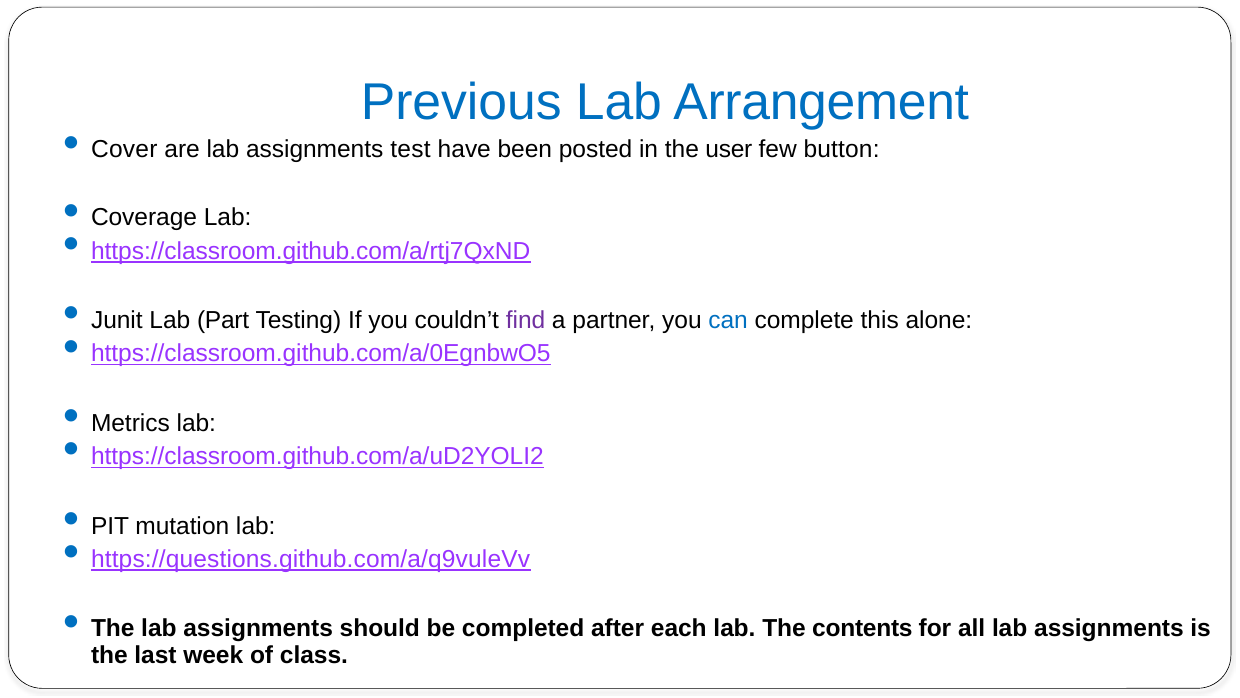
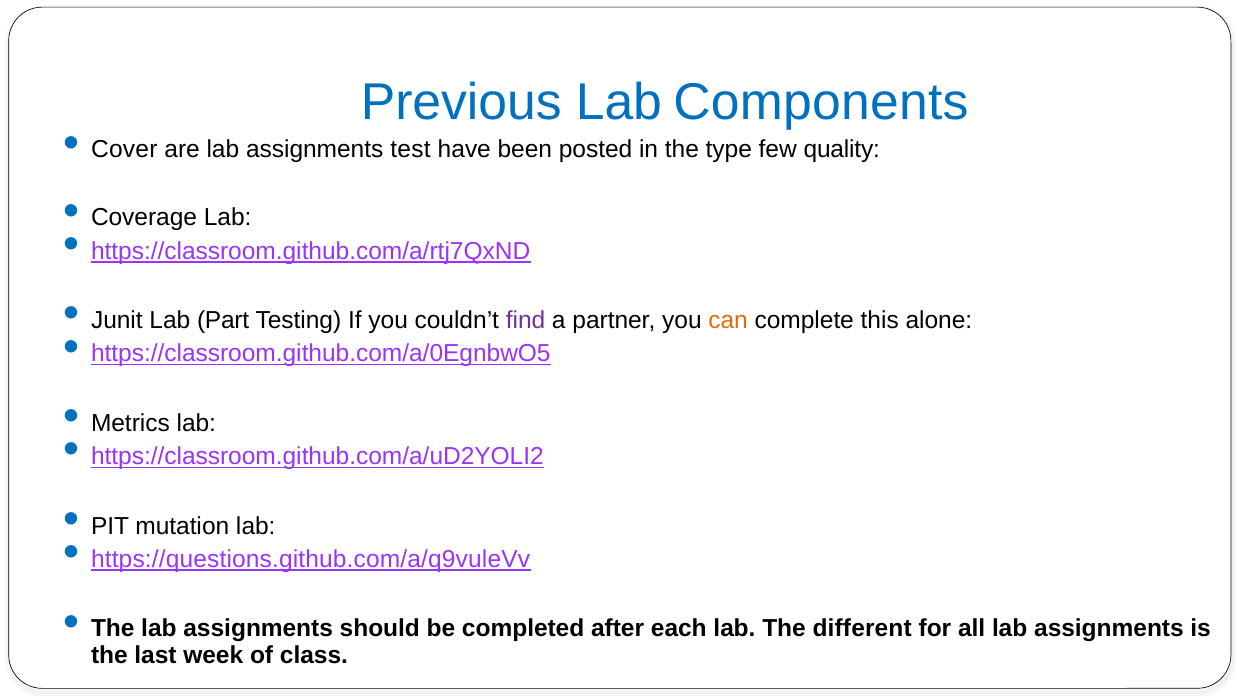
Arrangement: Arrangement -> Components (821, 103)
user: user -> type (729, 150)
button: button -> quality (842, 150)
can colour: blue -> orange (728, 320)
contents: contents -> different (862, 628)
